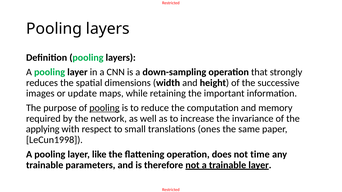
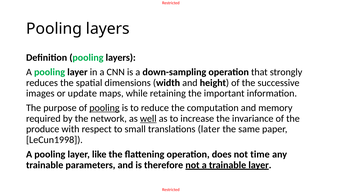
well underline: none -> present (148, 119)
applying: applying -> produce (43, 129)
ones: ones -> later (209, 129)
